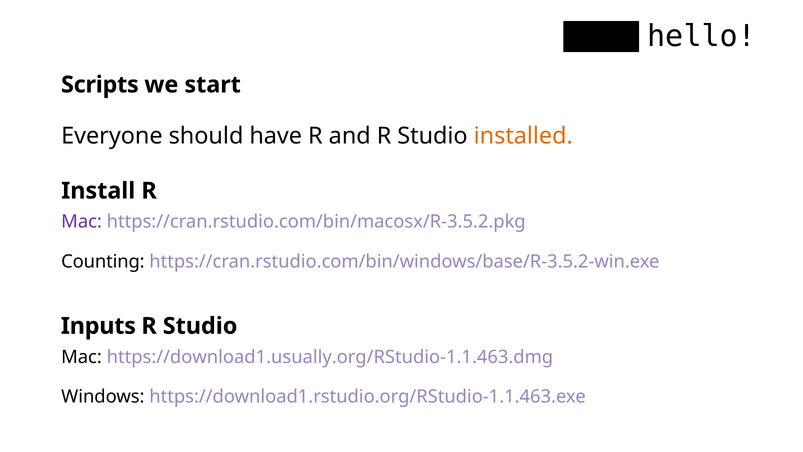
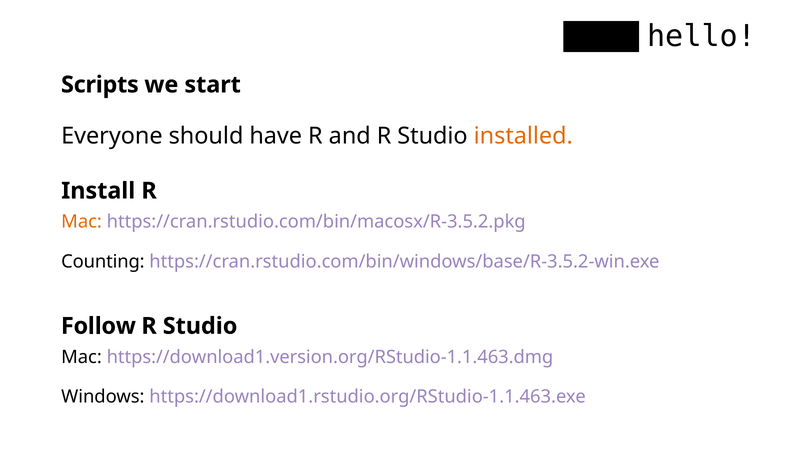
Mac colour: purple -> orange (82, 222)
Inputs: Inputs -> Follow (98, 326)
https://download1.usually.org/RStudio-1.1.463.dmg: https://download1.usually.org/RStudio-1.1.463.dmg -> https://download1.version.org/RStudio-1.1.463.dmg (330, 357)
